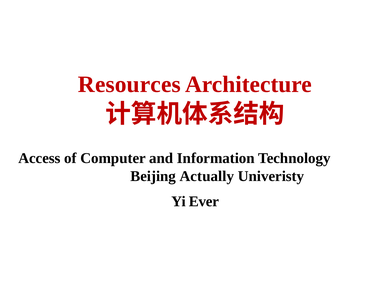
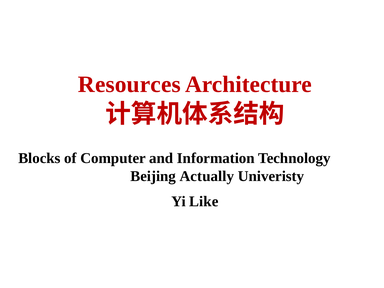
Access: Access -> Blocks (39, 158)
Ever: Ever -> Like (204, 202)
